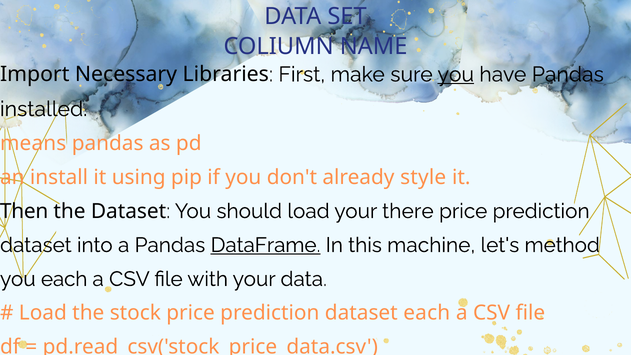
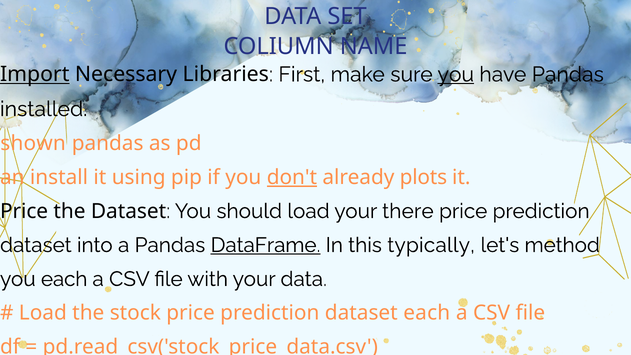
Import underline: none -> present (35, 74)
means: means -> shown (33, 143)
don't underline: none -> present (292, 177)
style: style -> plots (423, 177)
Then: Then -> Price (24, 211)
machine: machine -> typically (431, 245)
